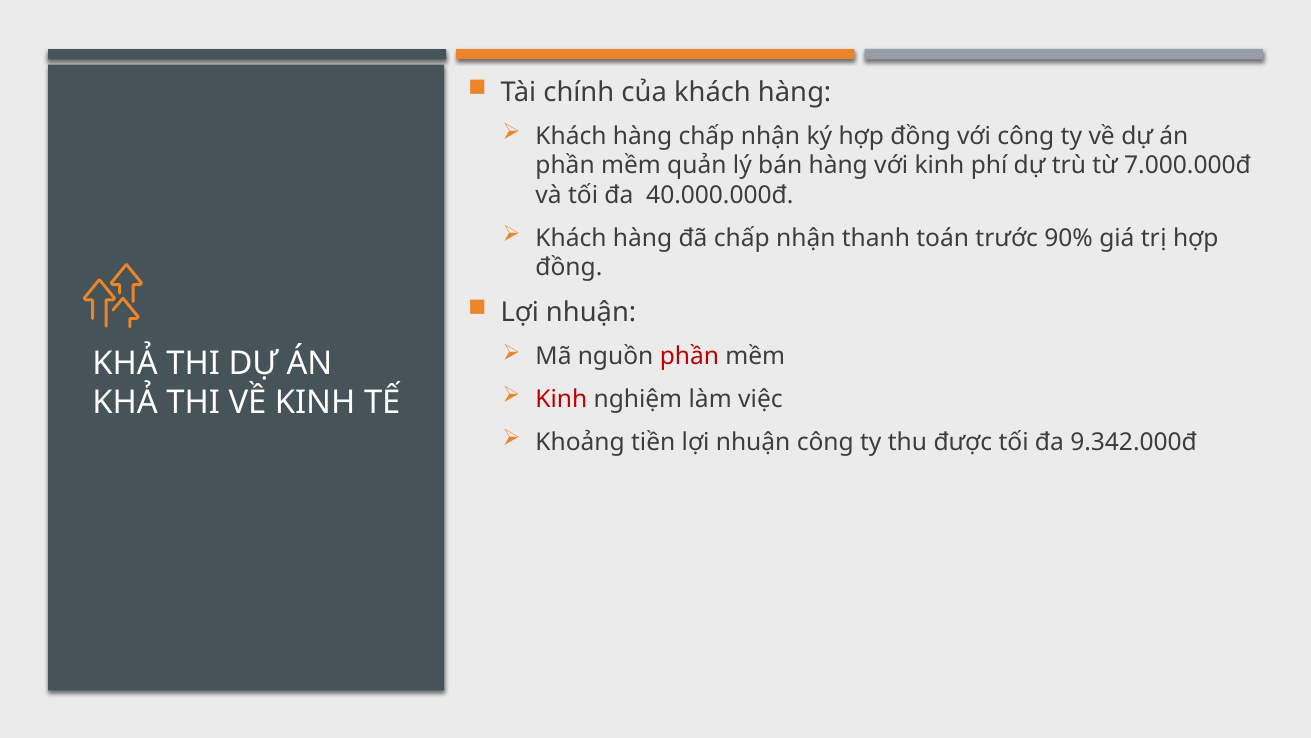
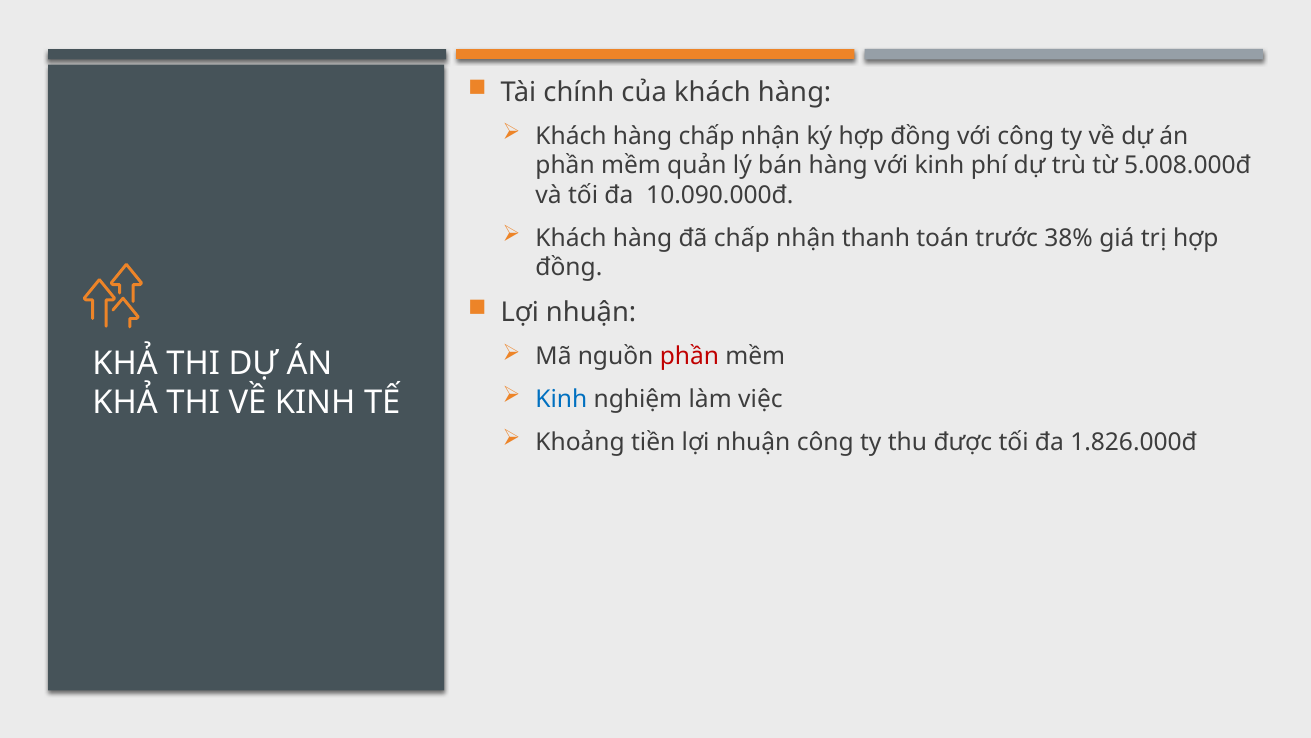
7.000.000đ: 7.000.000đ -> 5.008.000đ (1187, 166)
40.000.000đ: 40.000.000đ -> 10.090.000đ (720, 195)
90%: 90% -> 38% (1069, 238)
Kinh colour: red -> blue (561, 399)
9.342.000đ: 9.342.000đ -> 1.826.000đ (1134, 442)
